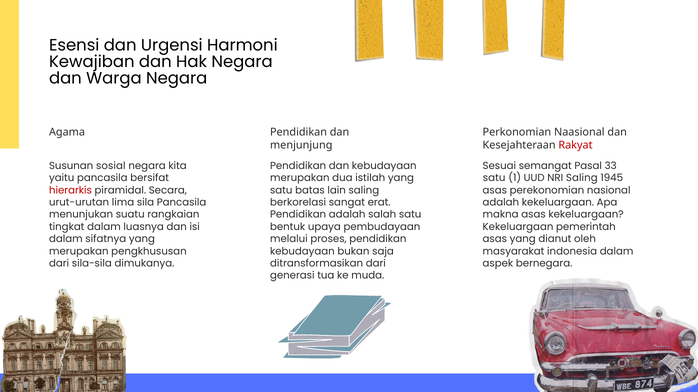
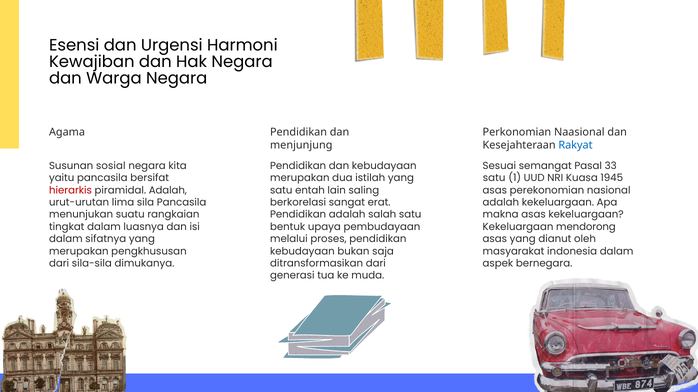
Rakyat colour: red -> blue (575, 145)
NRI Saling: Saling -> Kuasa (582, 178)
batas: batas -> entah (310, 190)
piramidal Secara: Secara -> Adalah (168, 190)
pemerintah: pemerintah -> mendorong (586, 227)
